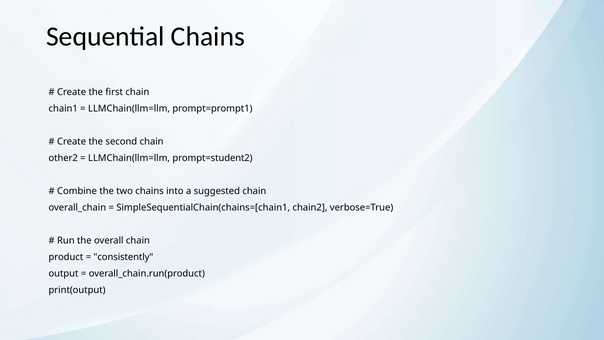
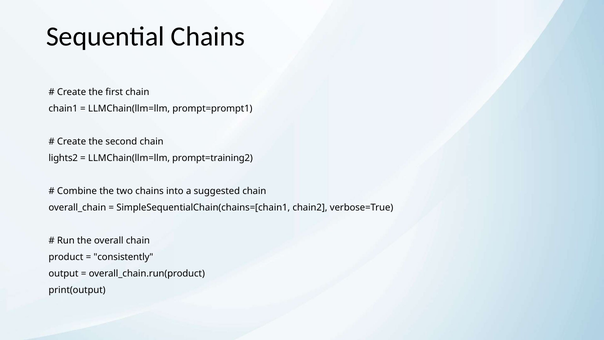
other2: other2 -> lights2 (63, 158)
prompt=student2: prompt=student2 -> prompt=training2 (212, 158)
